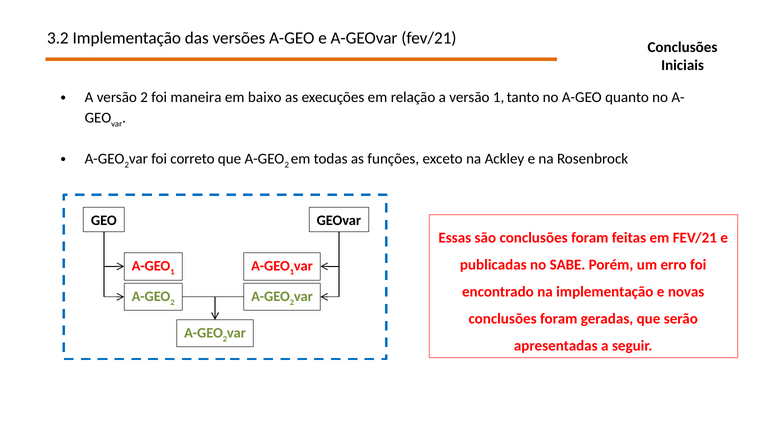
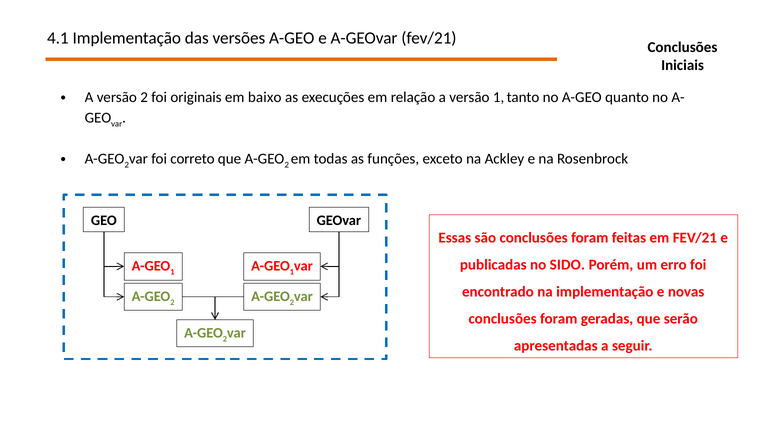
3.2: 3.2 -> 4.1 (58, 38)
maneira: maneira -> originais (196, 98)
SABE: SABE -> SIDO (567, 265)
